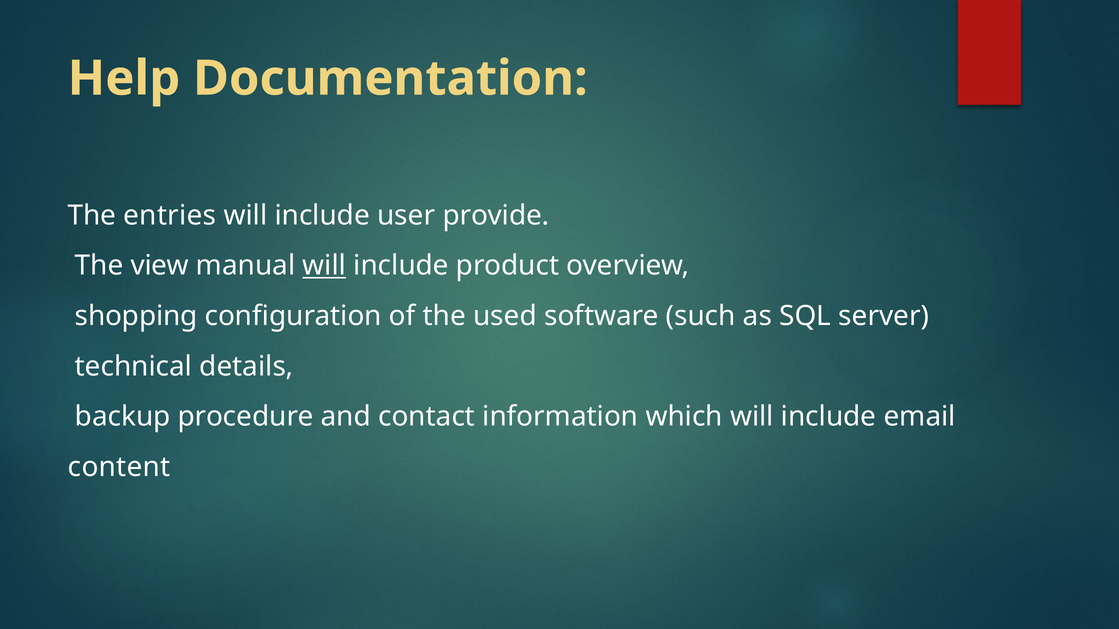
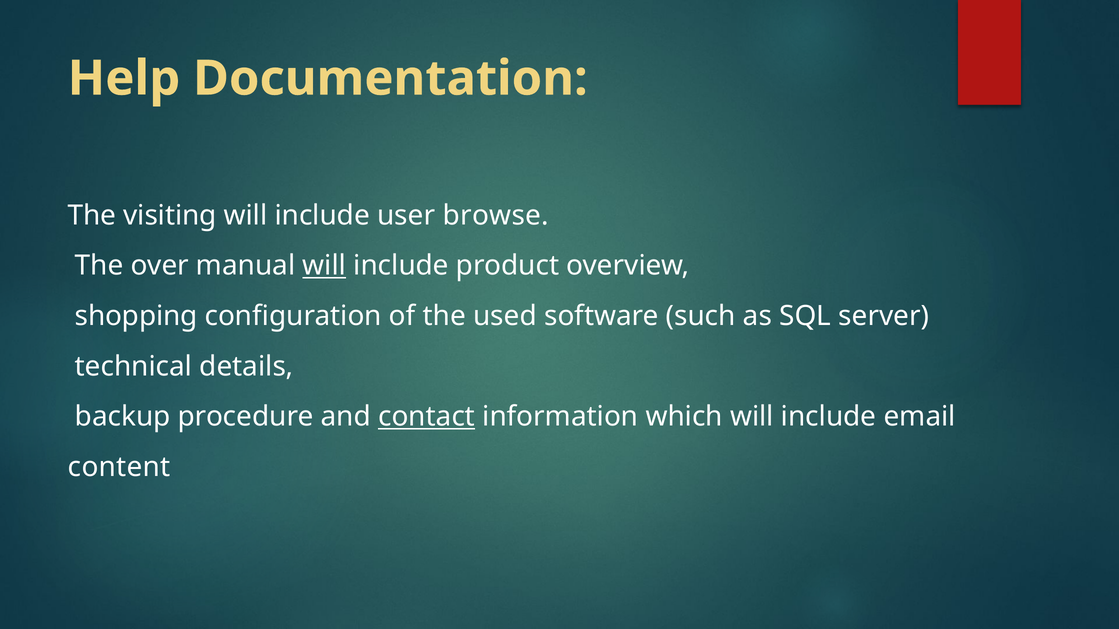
entries: entries -> visiting (170, 215)
provide: provide -> browse (496, 215)
view: view -> over (160, 266)
contact underline: none -> present (427, 417)
